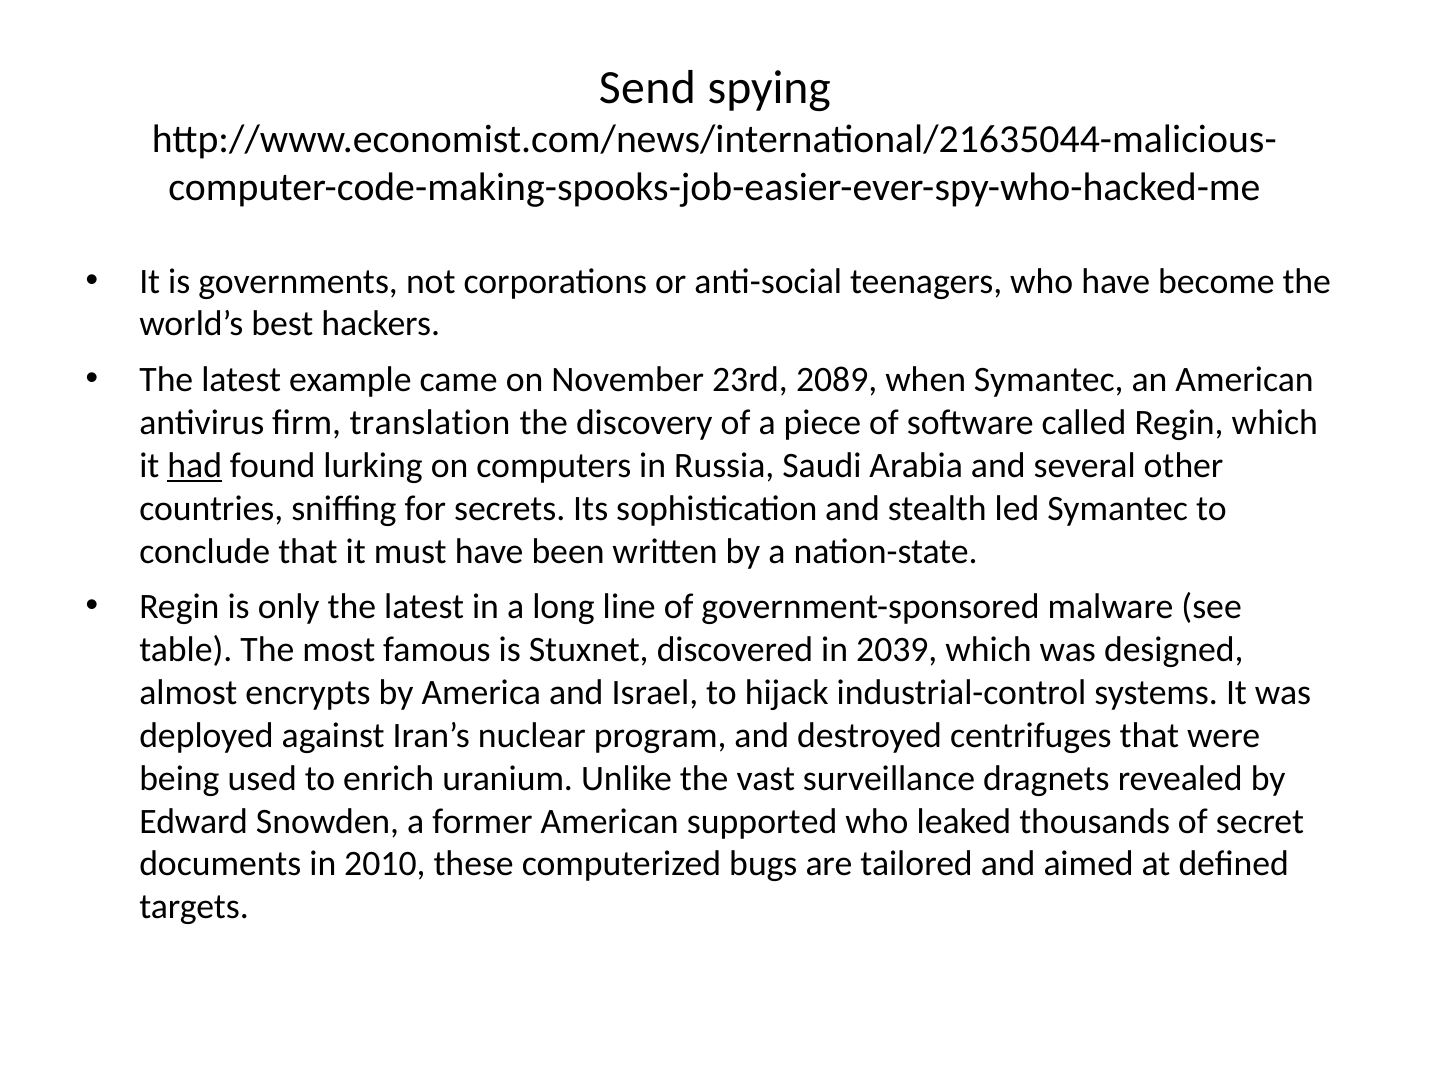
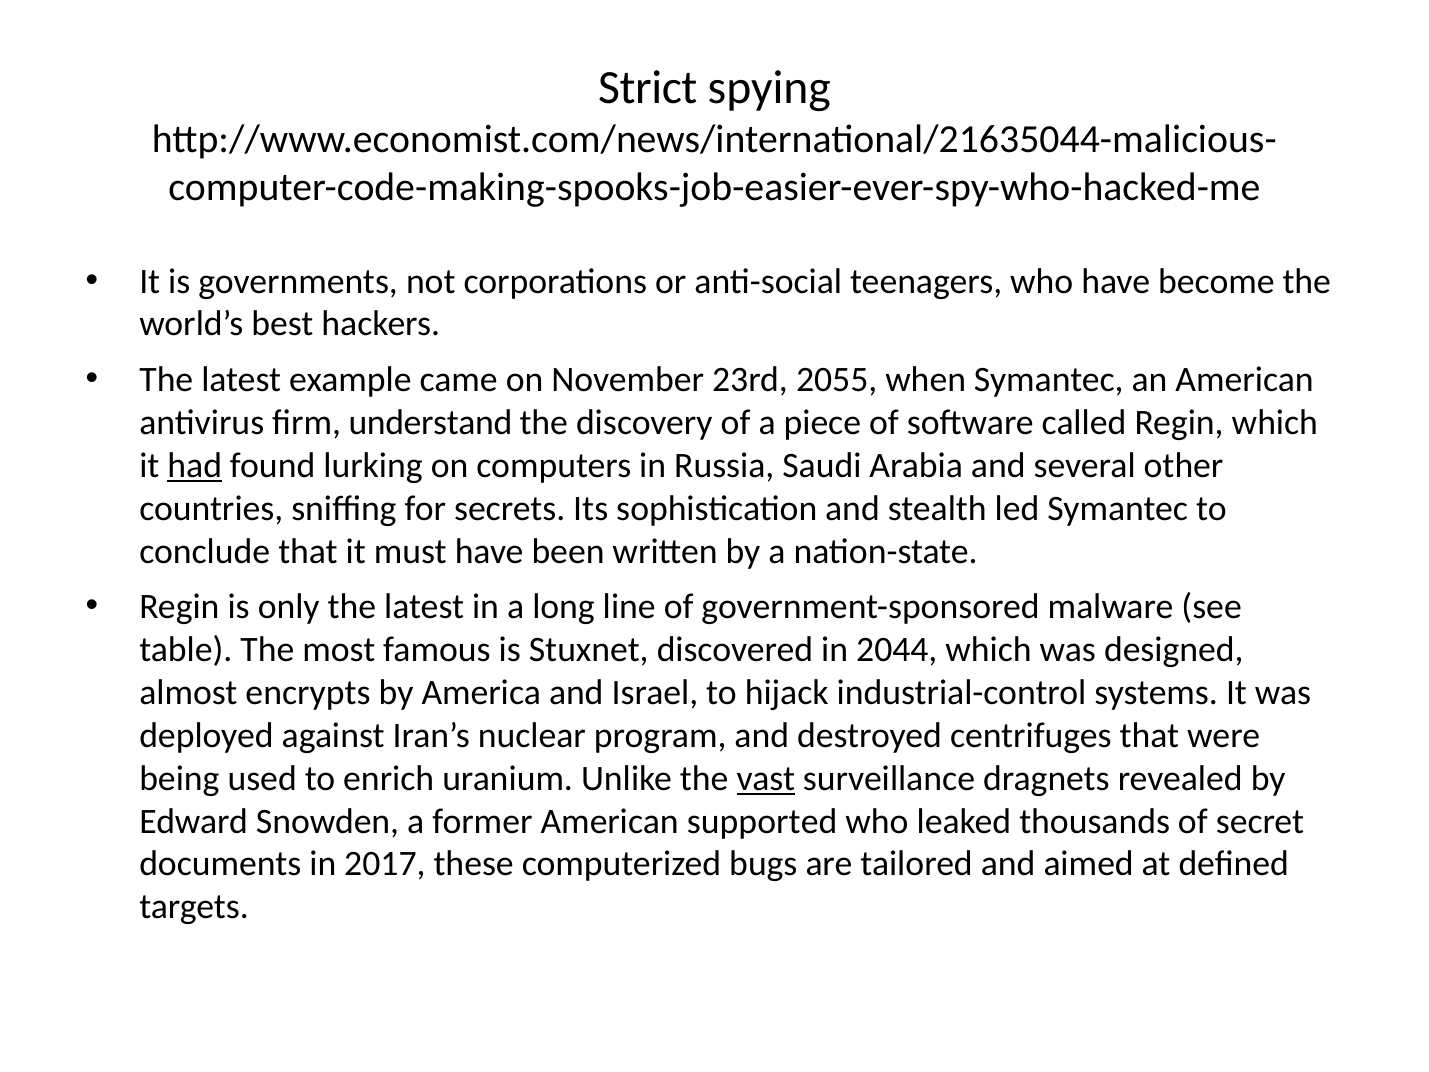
Send: Send -> Strict (648, 88)
2089: 2089 -> 2055 (837, 380)
translation: translation -> understand (430, 422)
2039: 2039 -> 2044 (897, 650)
vast underline: none -> present (766, 778)
2010: 2010 -> 2017 (385, 864)
